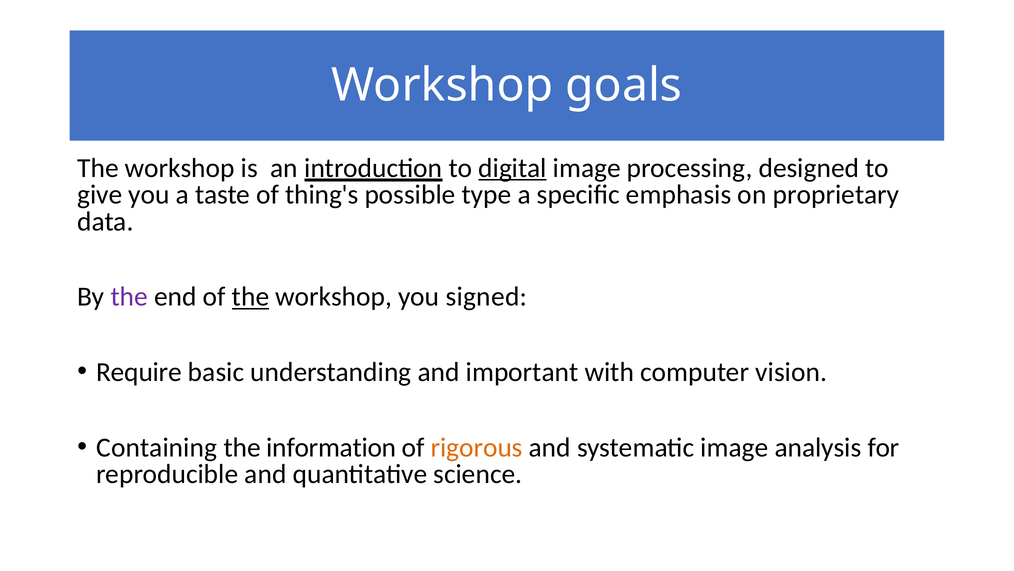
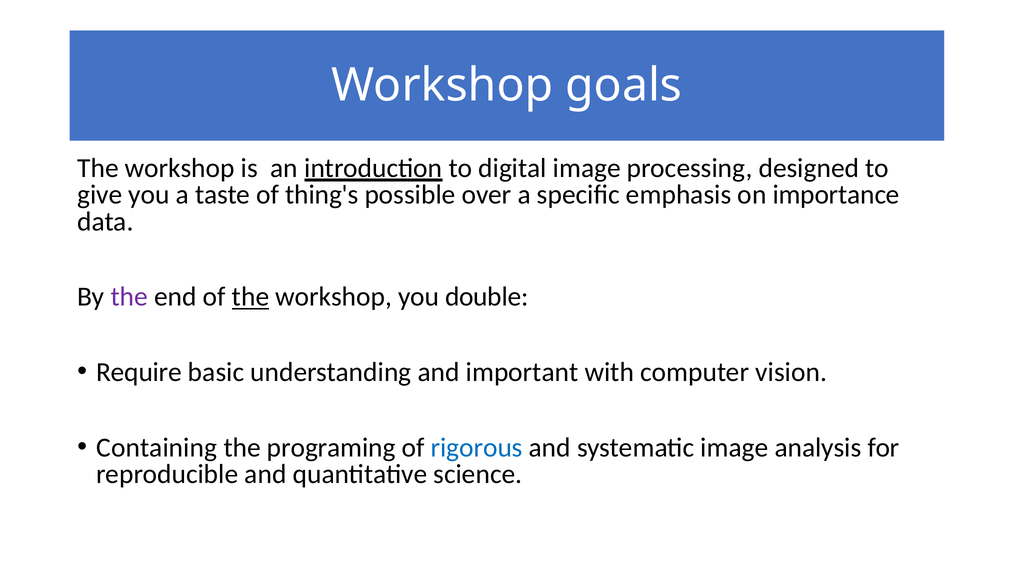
digital underline: present -> none (513, 168)
type: type -> over (487, 195)
proprietary: proprietary -> importance (836, 195)
signed: signed -> double (487, 297)
information: information -> programing (331, 447)
rigorous colour: orange -> blue (477, 447)
